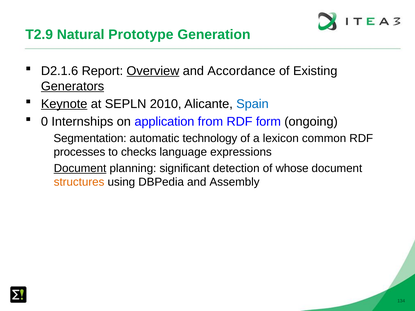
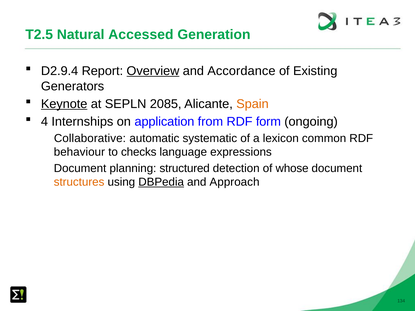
T2.9: T2.9 -> T2.5 (39, 35)
Prototype: Prototype -> Accessed (141, 35)
D2.1.6: D2.1.6 -> D2.9.4 (60, 71)
Generators underline: present -> none (73, 86)
2010: 2010 -> 2085 (166, 104)
Spain colour: blue -> orange (252, 104)
0: 0 -> 4 (44, 122)
Segmentation: Segmentation -> Collaborative (90, 138)
technology: technology -> systematic (210, 138)
processes: processes -> behaviour (79, 152)
Document underline: present -> none (80, 168)
significant: significant -> structured (185, 168)
DBPedia underline: none -> present (161, 182)
Assembly: Assembly -> Approach (235, 182)
